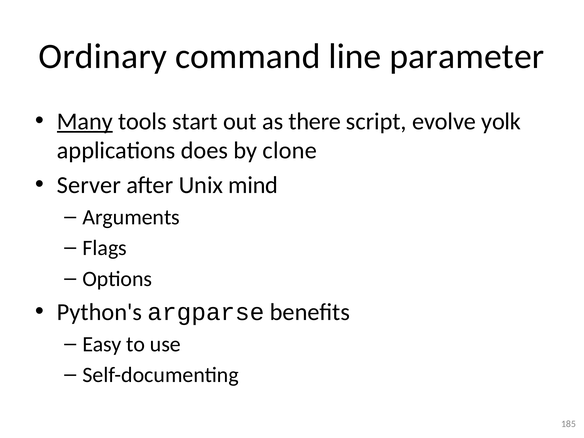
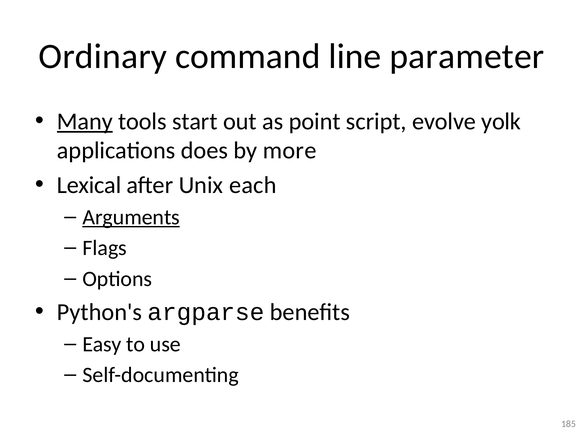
there: there -> point (315, 121)
clone: clone -> more (290, 151)
Server: Server -> Lexical (89, 185)
mind: mind -> each (253, 185)
Arguments underline: none -> present (131, 217)
